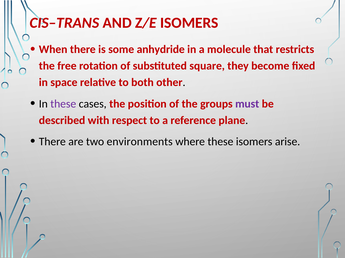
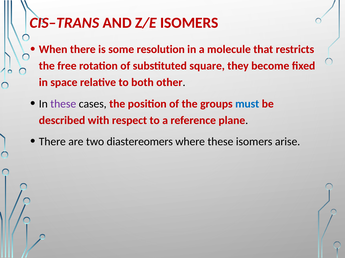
anhydride: anhydride -> resolution (161, 50)
must colour: purple -> blue (247, 104)
environments: environments -> diastereomers (140, 142)
